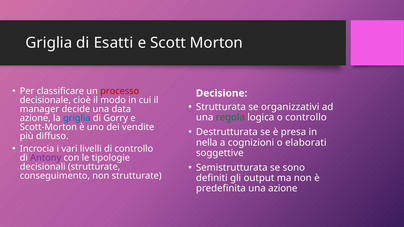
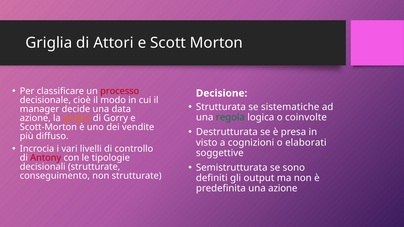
Esatti: Esatti -> Attori (114, 43)
organizzativi: organizzativi -> sistematiche (290, 107)
o controllo: controllo -> coinvolte (306, 118)
griglia colour: blue -> orange (77, 118)
nella: nella -> visto (207, 143)
Antony colour: purple -> red (46, 158)
